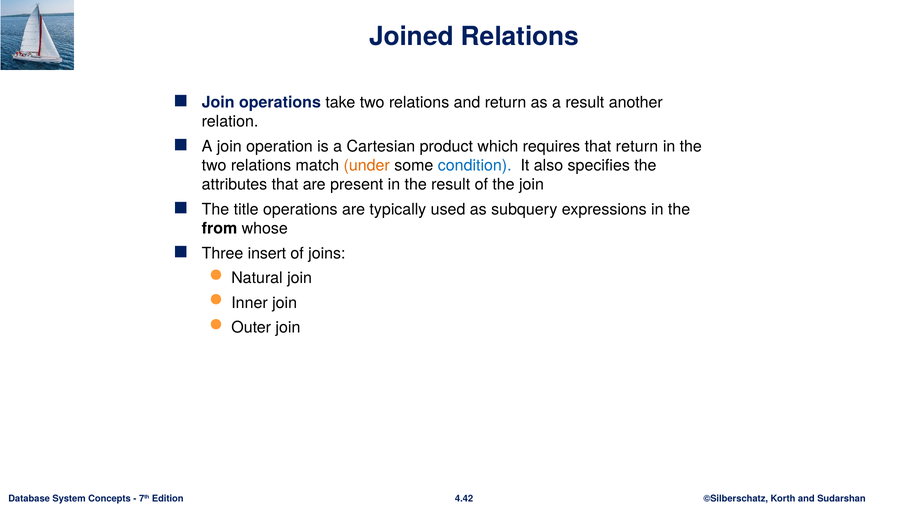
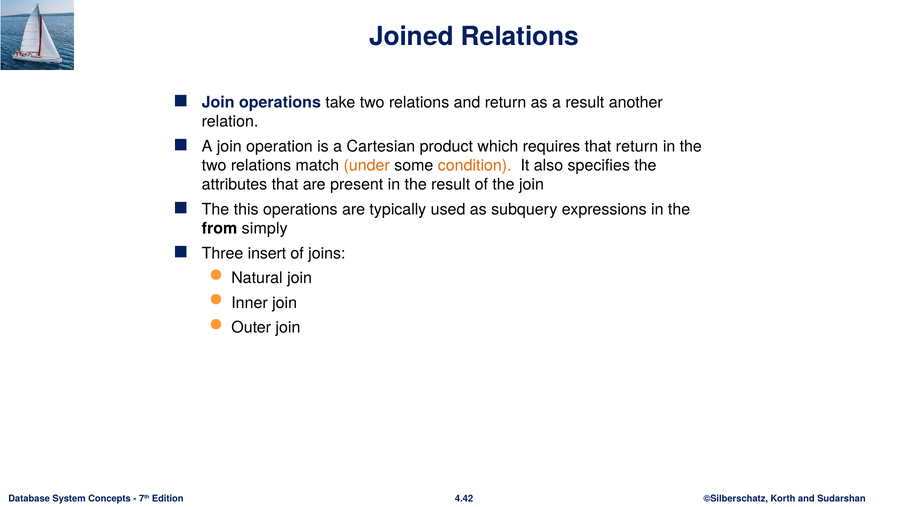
condition colour: blue -> orange (475, 166)
title: title -> this (246, 210)
whose: whose -> simply (265, 229)
